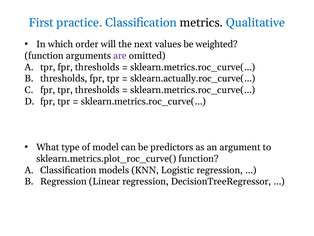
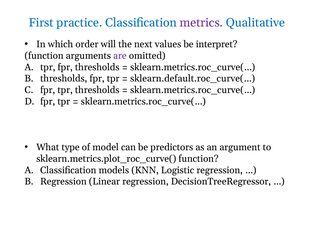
metrics colour: black -> purple (201, 23)
weighted: weighted -> interpret (217, 44)
sklearn.actually.roc_curve(…: sklearn.actually.roc_curve(… -> sklearn.default.roc_curve(… (193, 78)
